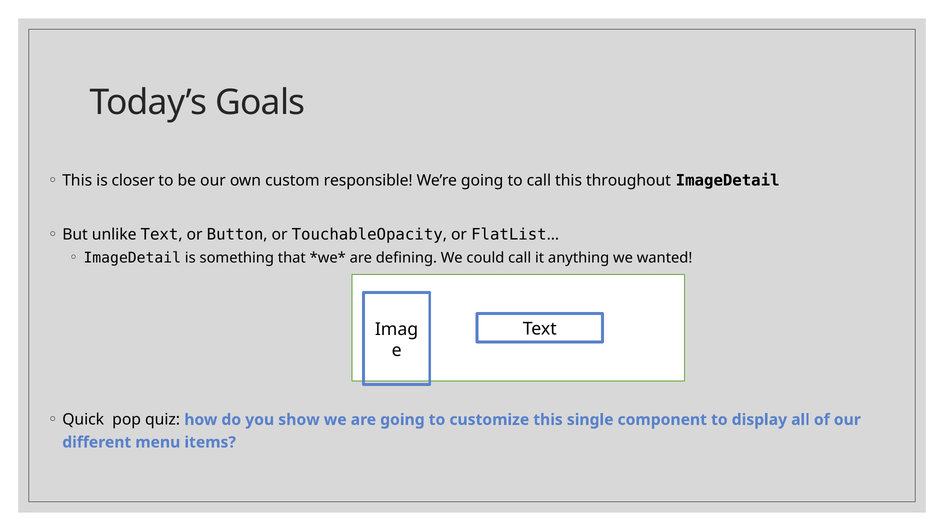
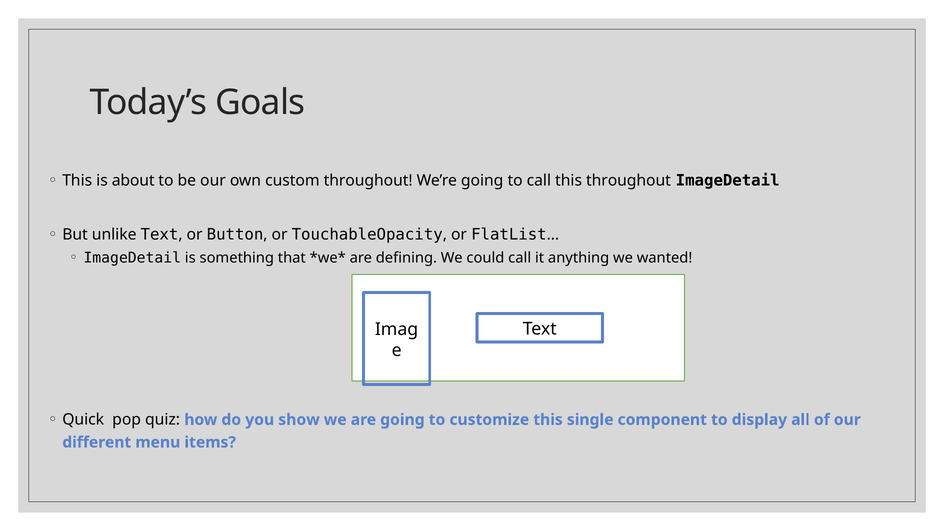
closer: closer -> about (133, 181)
custom responsible: responsible -> throughout (368, 181)
